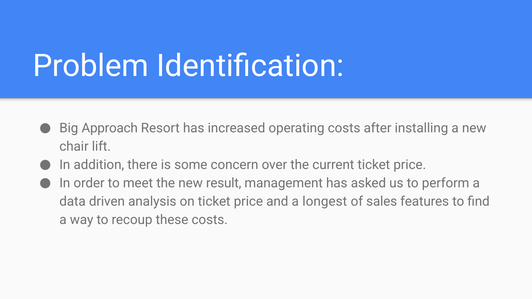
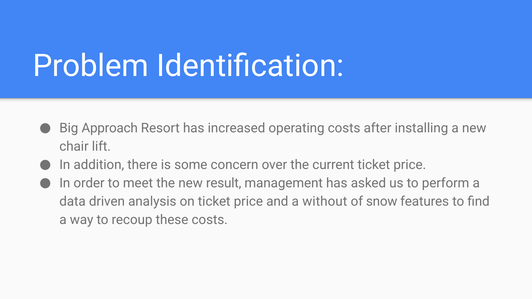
longest: longest -> without (325, 202)
sales: sales -> snow (382, 202)
